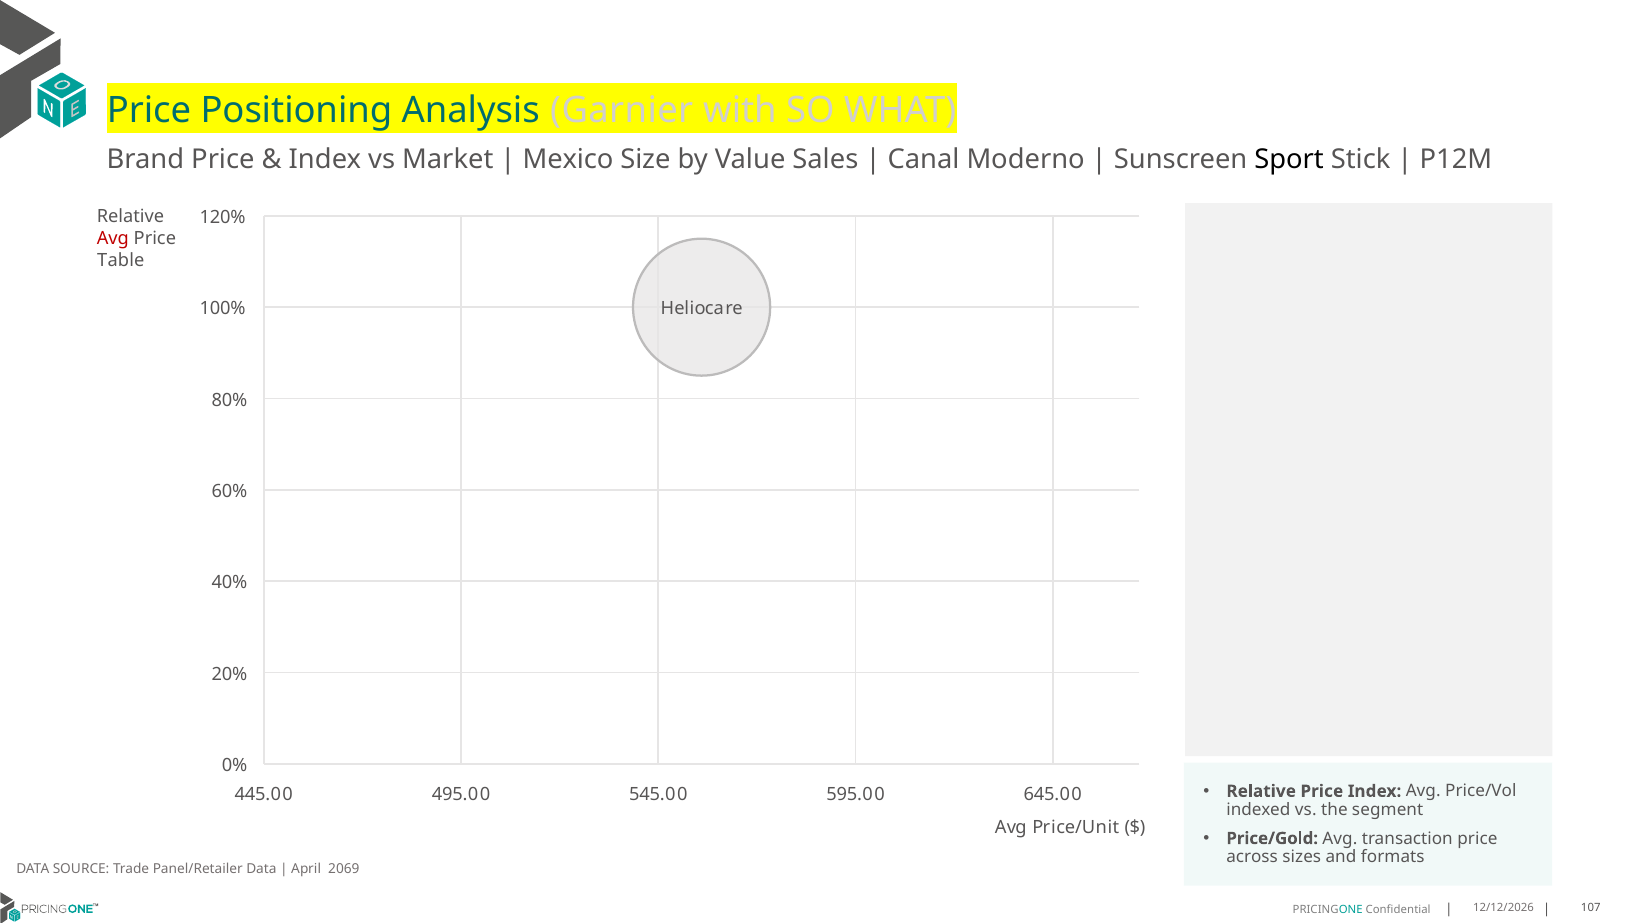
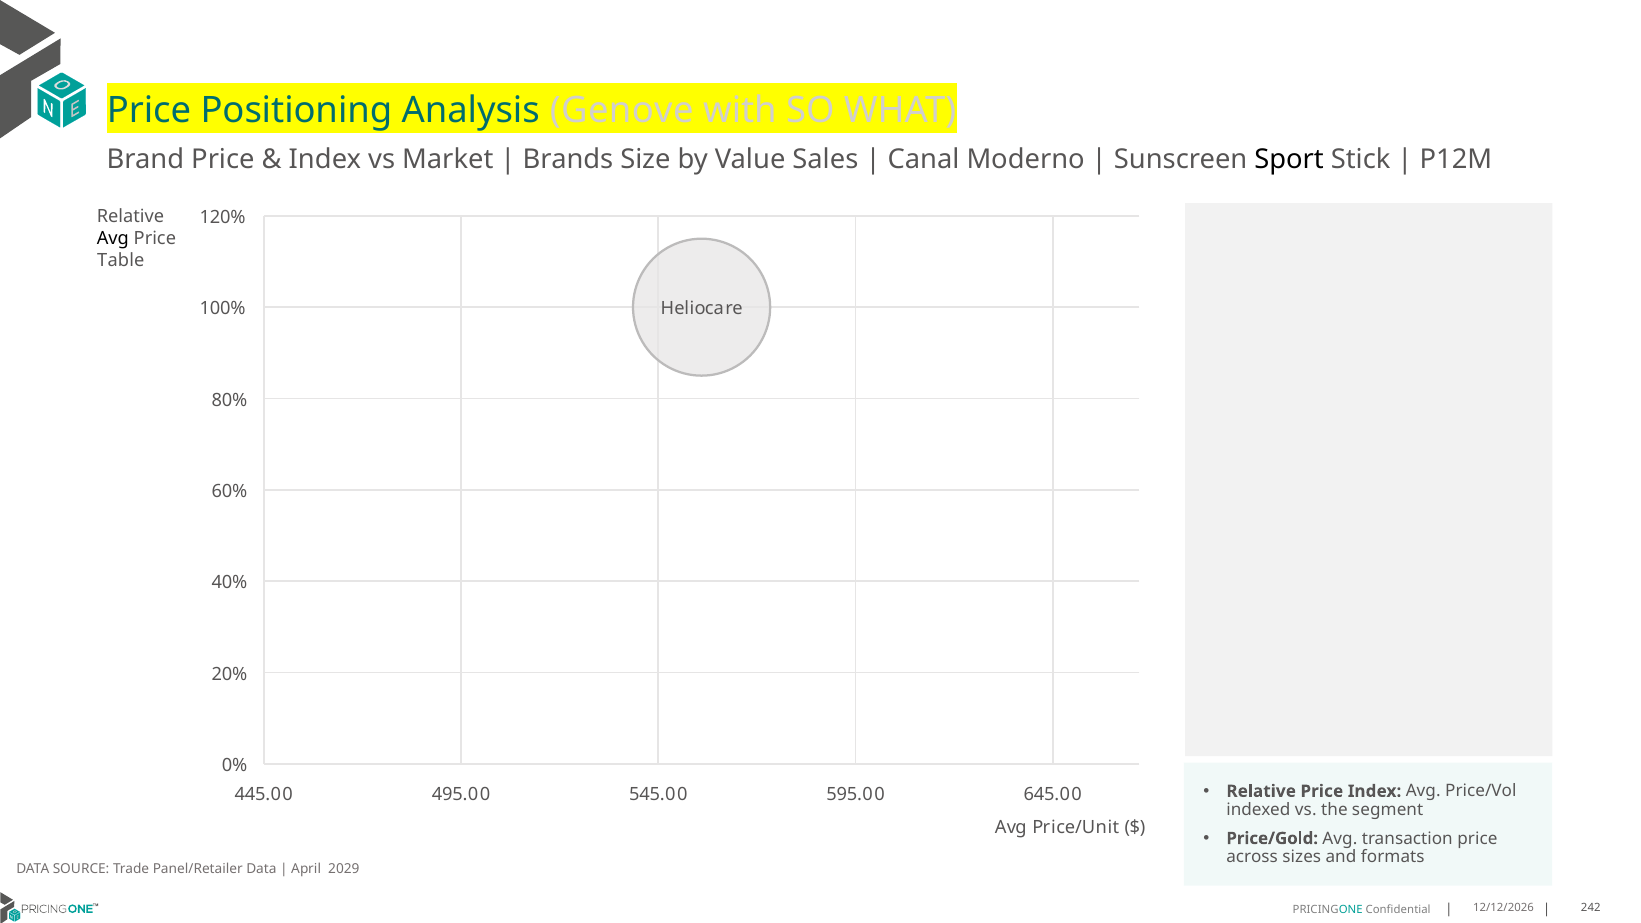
Garnier: Garnier -> Genove (622, 110)
Mexico: Mexico -> Brands (568, 160)
Avg colour: red -> black (113, 239)
2069: 2069 -> 2029 (344, 869)
107: 107 -> 242 (1591, 908)
